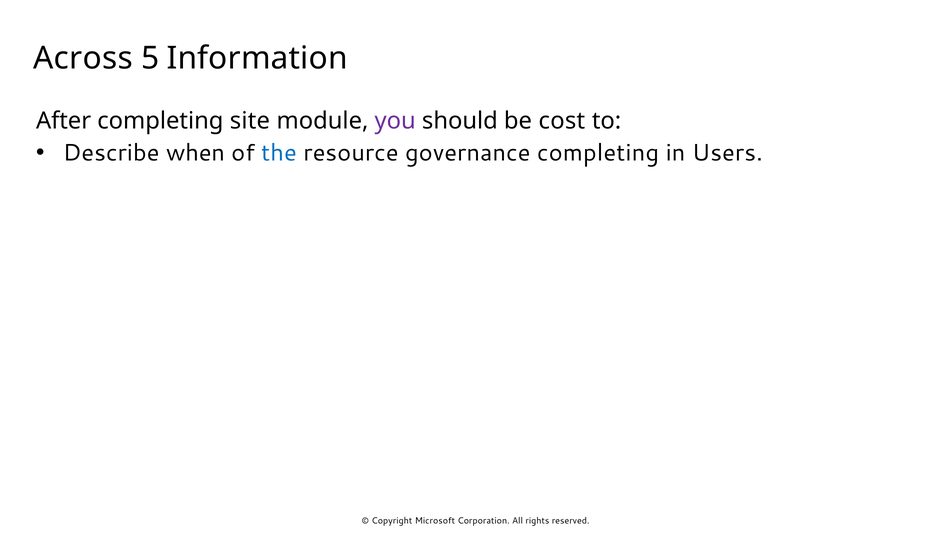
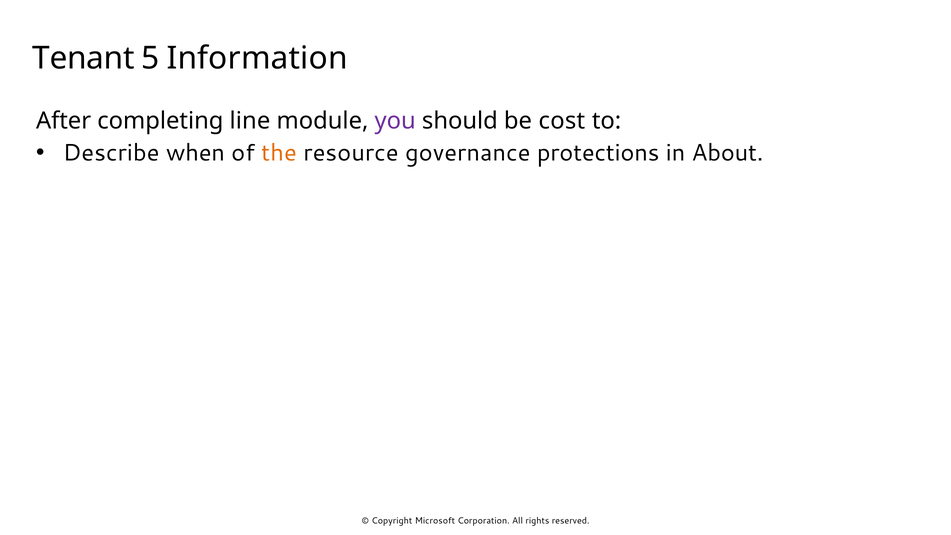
Across: Across -> Tenant (83, 58)
site: site -> line (250, 121)
the colour: blue -> orange (279, 153)
governance completing: completing -> protections (598, 153)
Users: Users -> About (727, 153)
